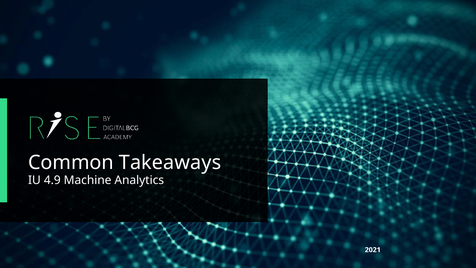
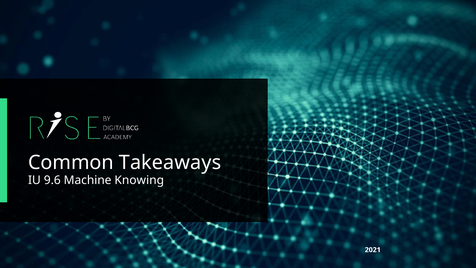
4.9: 4.9 -> 9.6 (52, 180)
Analytics: Analytics -> Knowing (139, 180)
